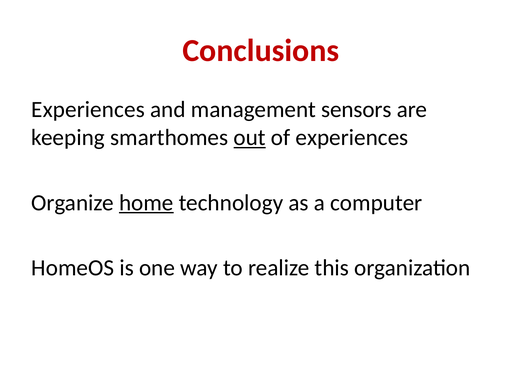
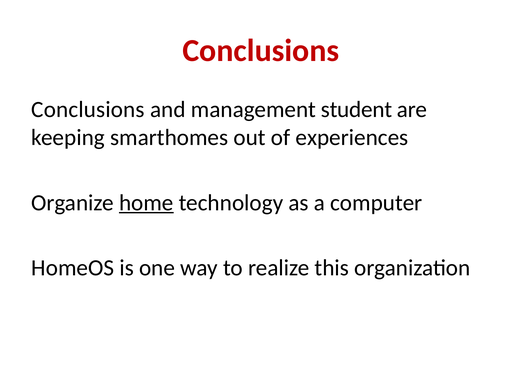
Experiences: Experiences -> Conclusions (88, 110)
sensors: sensors -> student (356, 110)
out underline: present -> none (250, 137)
